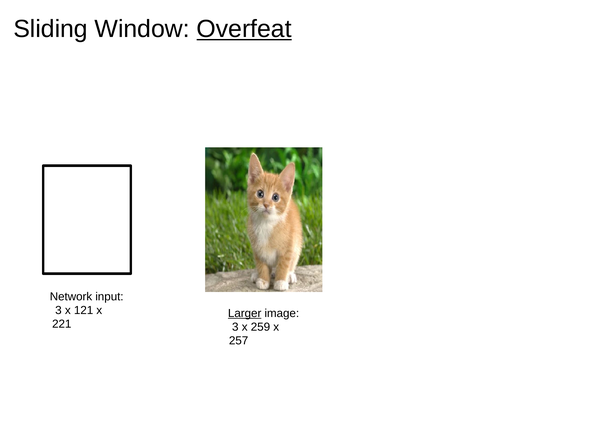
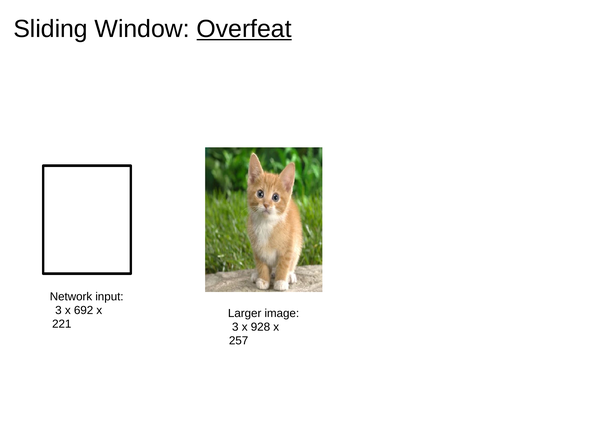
121: 121 -> 692 (84, 310)
Larger underline: present -> none (245, 313)
259: 259 -> 928 (260, 327)
